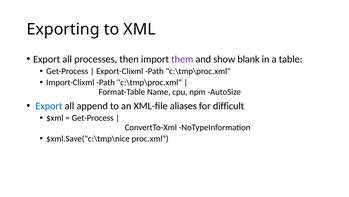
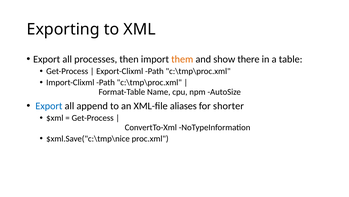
them colour: purple -> orange (182, 59)
blank: blank -> there (249, 59)
difficult: difficult -> shorter (228, 106)
